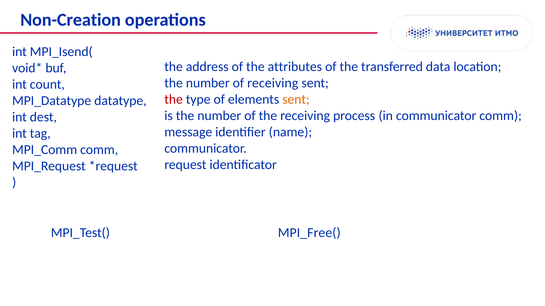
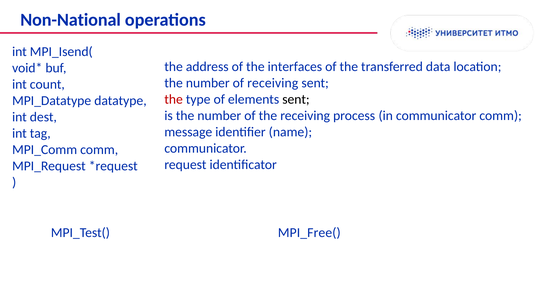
Non-Creation: Non-Creation -> Non-National (71, 20)
attributes: attributes -> interfaces (295, 67)
sent colour: orange -> black (296, 100)
